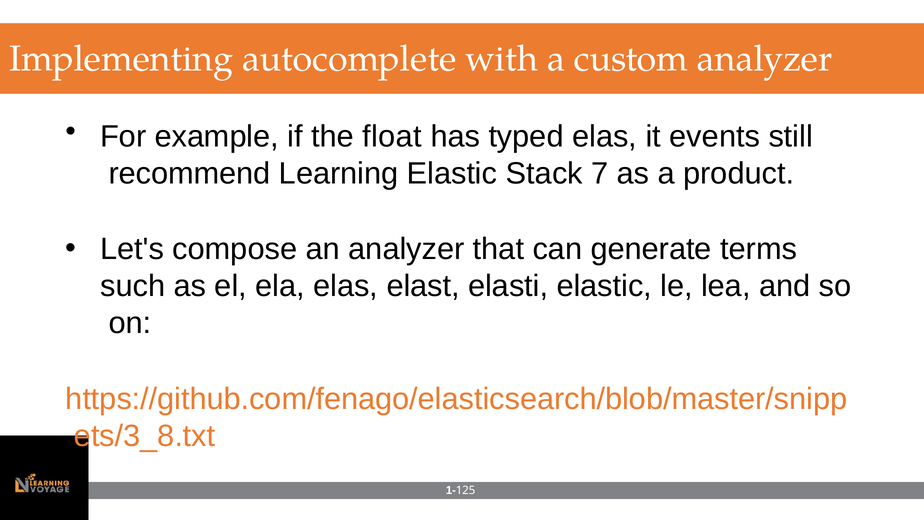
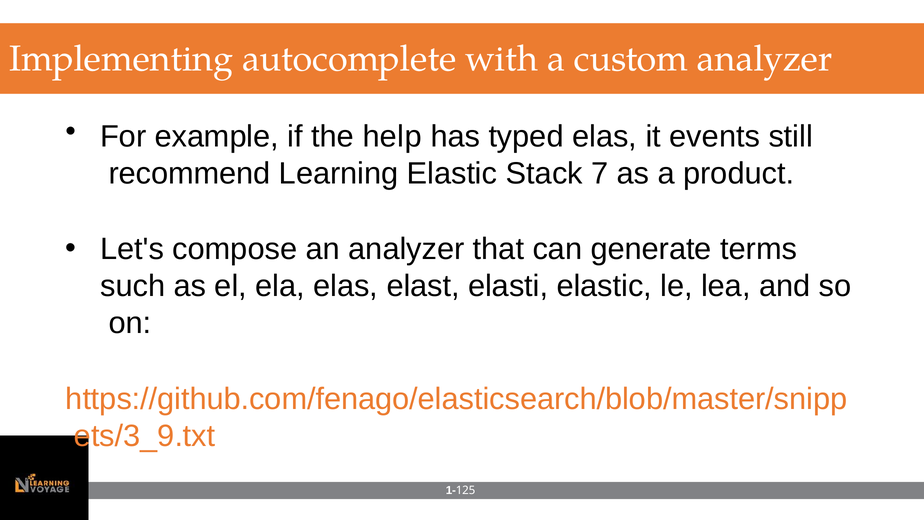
float: float -> help (392, 137)
ets/3_8.txt: ets/3_8.txt -> ets/3_9.txt (145, 436)
